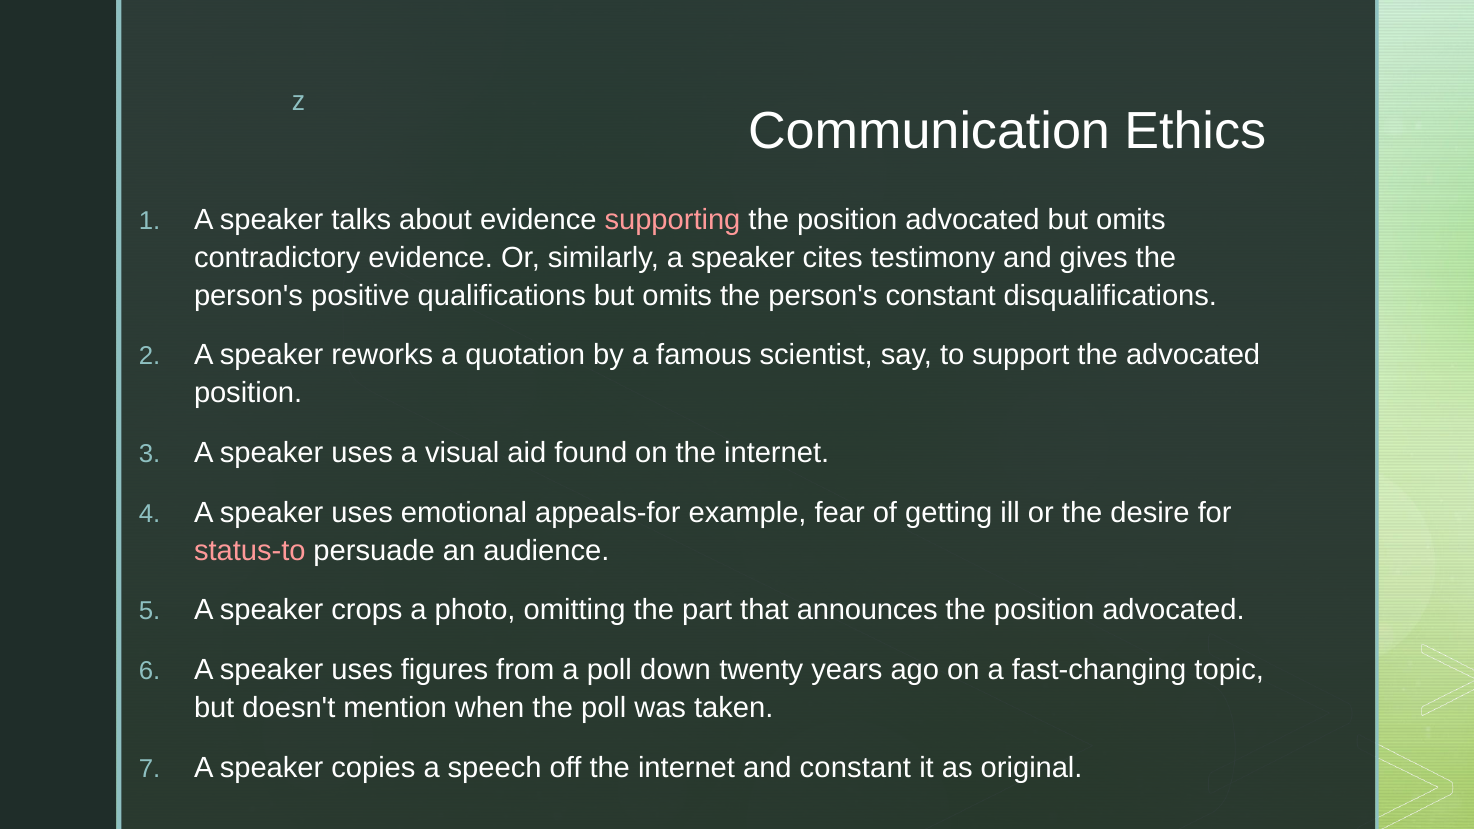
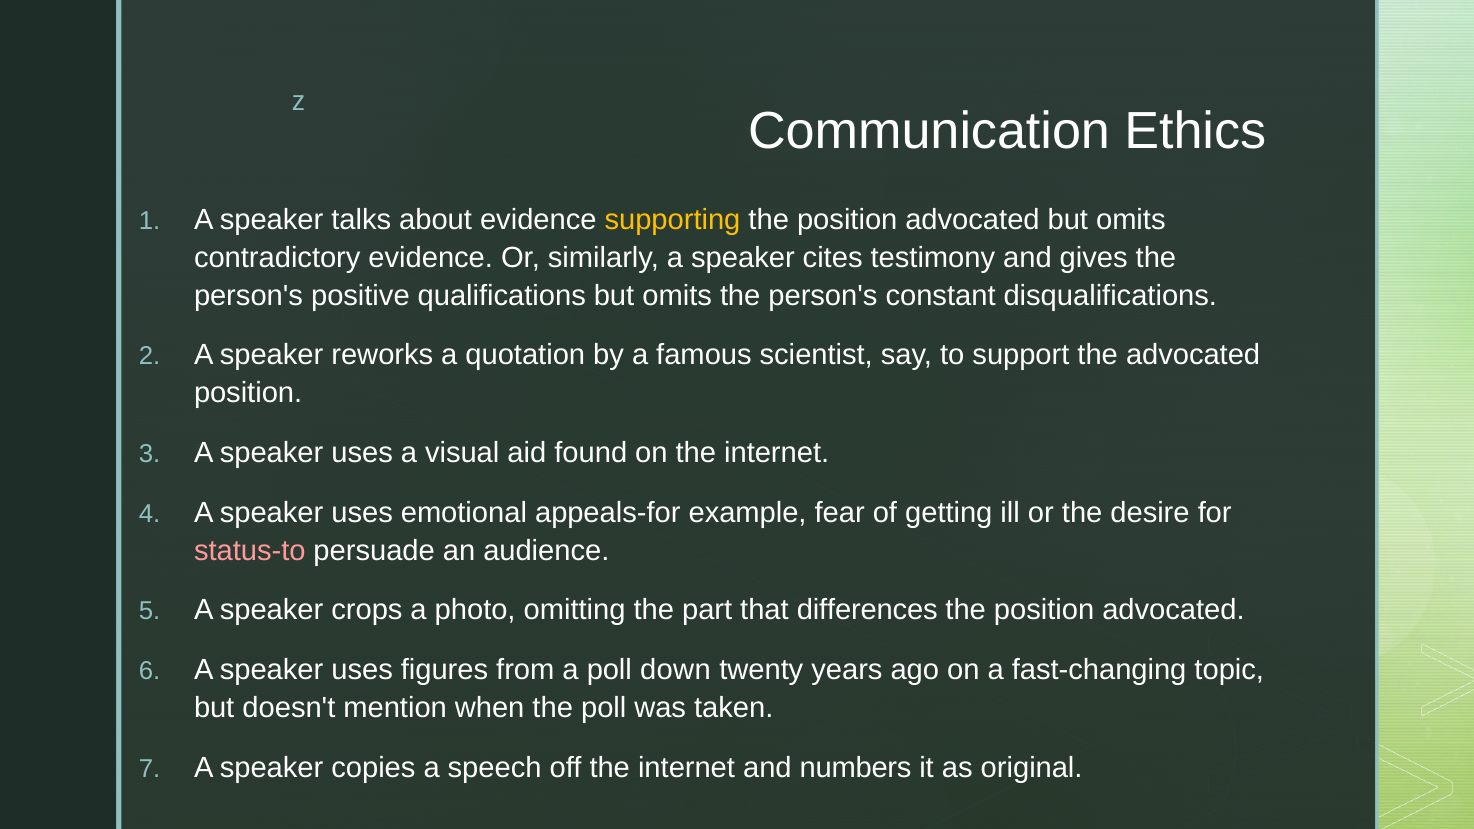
supporting colour: pink -> yellow (672, 220)
announces: announces -> differences (867, 610)
and constant: constant -> numbers (856, 768)
